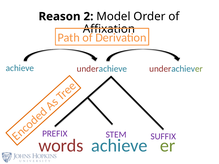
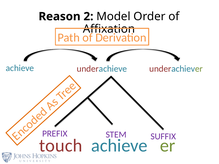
words: words -> touch (61, 146)
